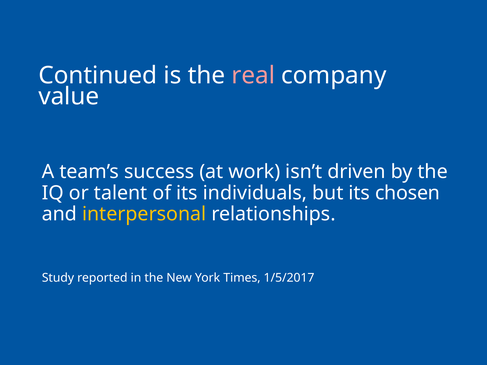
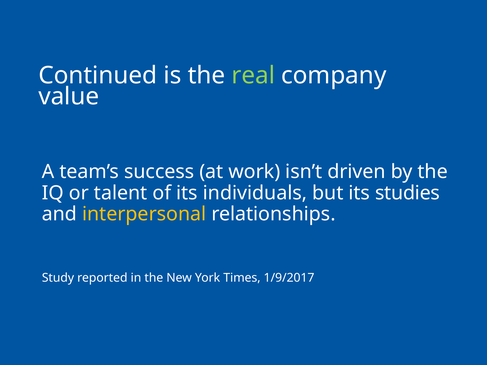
real colour: pink -> light green (253, 75)
chosen: chosen -> studies (408, 193)
1/5/2017: 1/5/2017 -> 1/9/2017 (289, 278)
